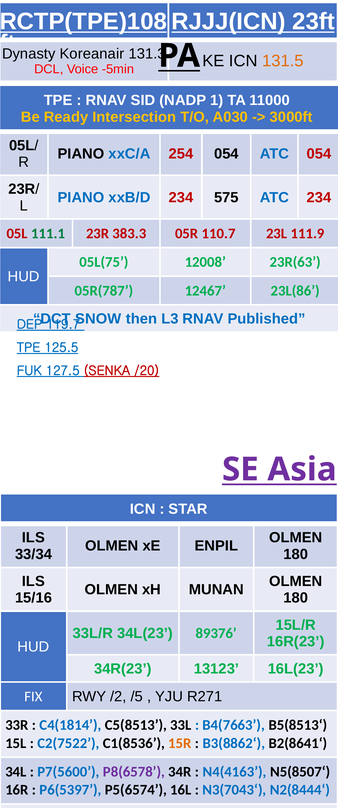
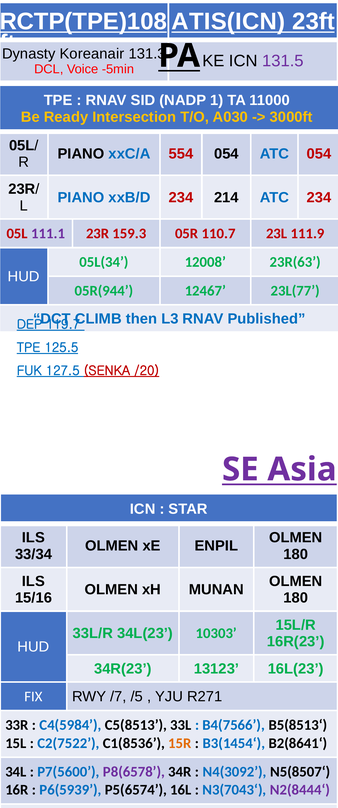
RJJJ(ICN: RJJJ(ICN -> ATIS(ICN (228, 22)
131.5 colour: orange -> purple (283, 61)
254: 254 -> 554 (181, 154)
575: 575 -> 214 (226, 198)
111.1 colour: green -> purple (48, 234)
383.3: 383.3 -> 159.3 (129, 234)
05L(75: 05L(75 -> 05L(34 (104, 262)
05R(787: 05R(787 -> 05R(944 (104, 291)
23L(86: 23L(86 -> 23L(77 (295, 291)
SNOW: SNOW -> CLIMB (98, 319)
89376: 89376 -> 10303 (216, 634)
/2: /2 -> /7 (118, 697)
C4(1814: C4(1814 -> C4(5984 (70, 726)
B4(7663: B4(7663 -> B4(7566 (234, 726)
B3(8862‘: B3(8862‘ -> B3(1454‘ (234, 744)
N4(4163: N4(4163 -> N4(3092 (235, 772)
P6(5397: P6(5397 -> P6(5939 (70, 791)
N2(8444‘ colour: blue -> purple (300, 791)
